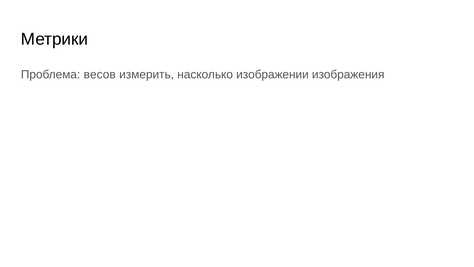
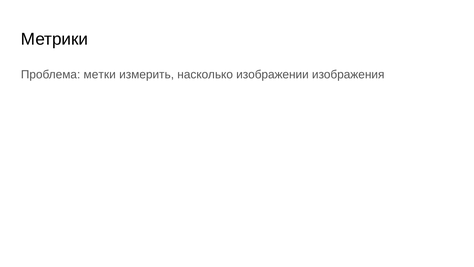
весов: весов -> метки (100, 75)
